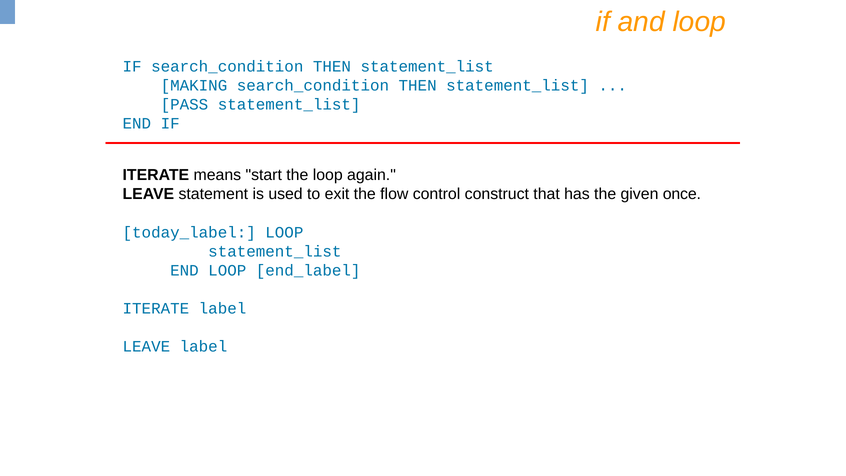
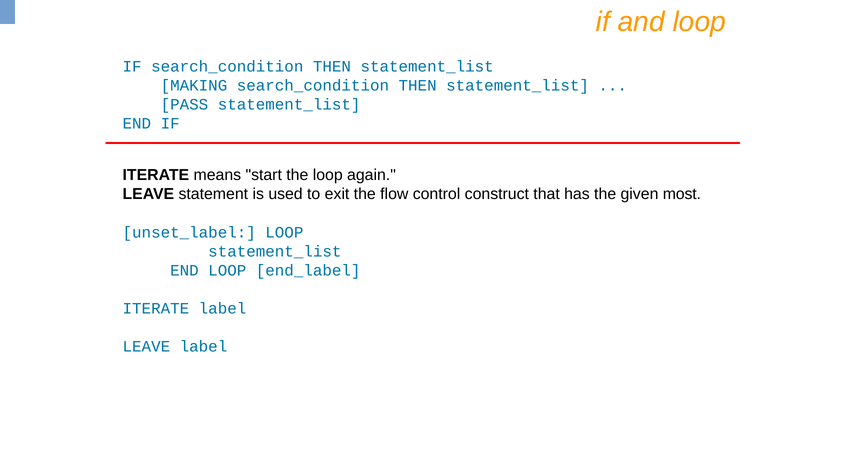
once: once -> most (682, 194)
today_label: today_label -> unset_label (189, 232)
